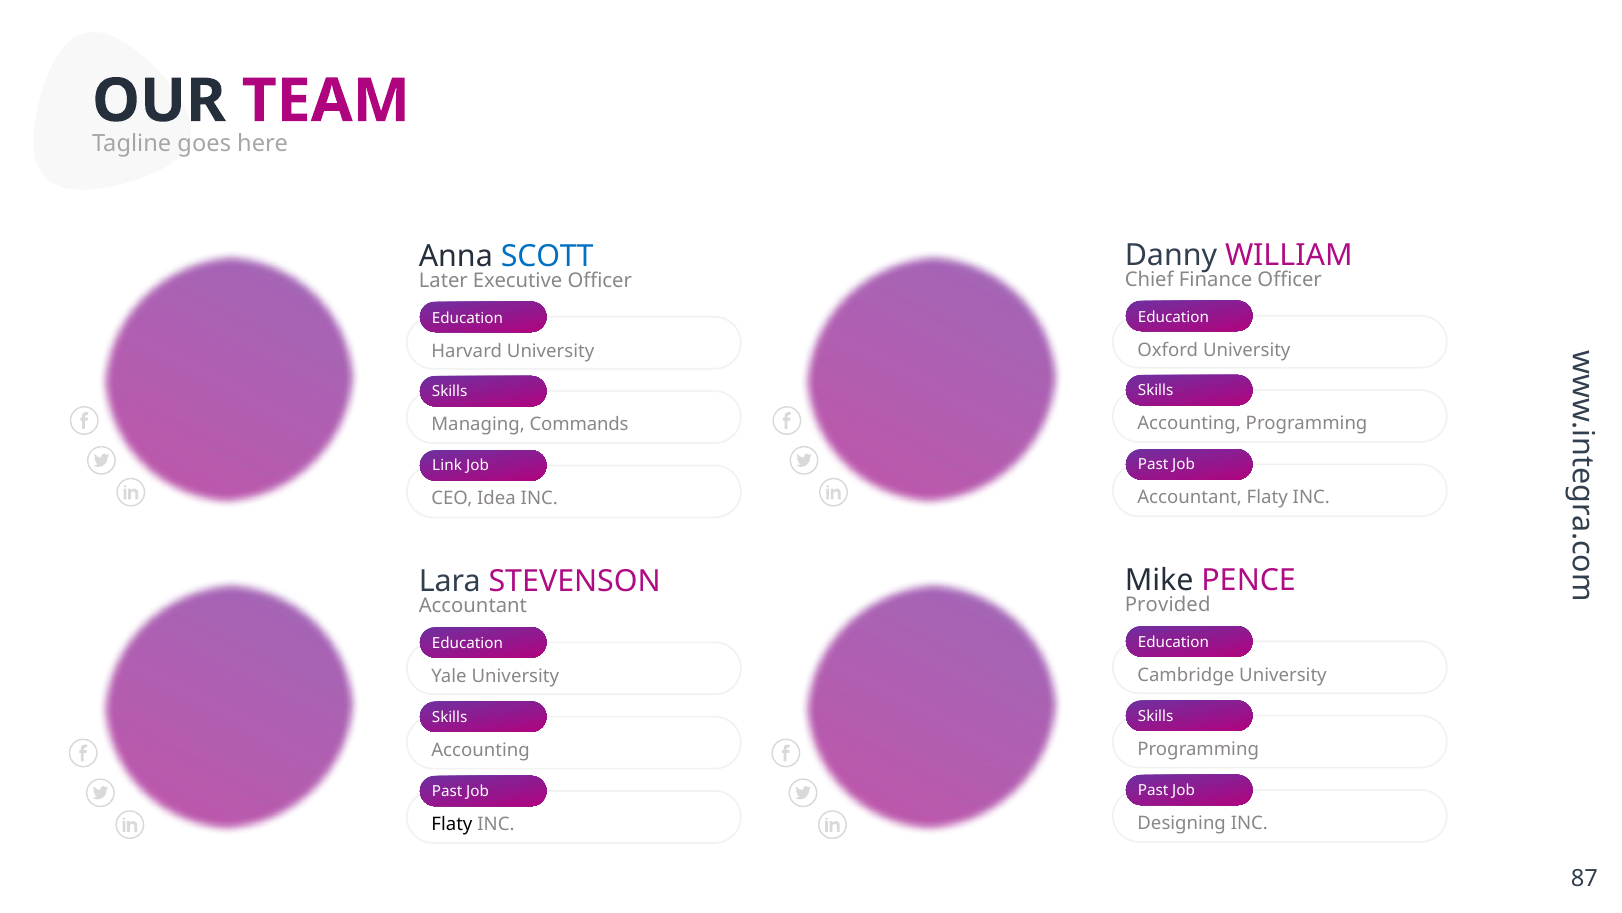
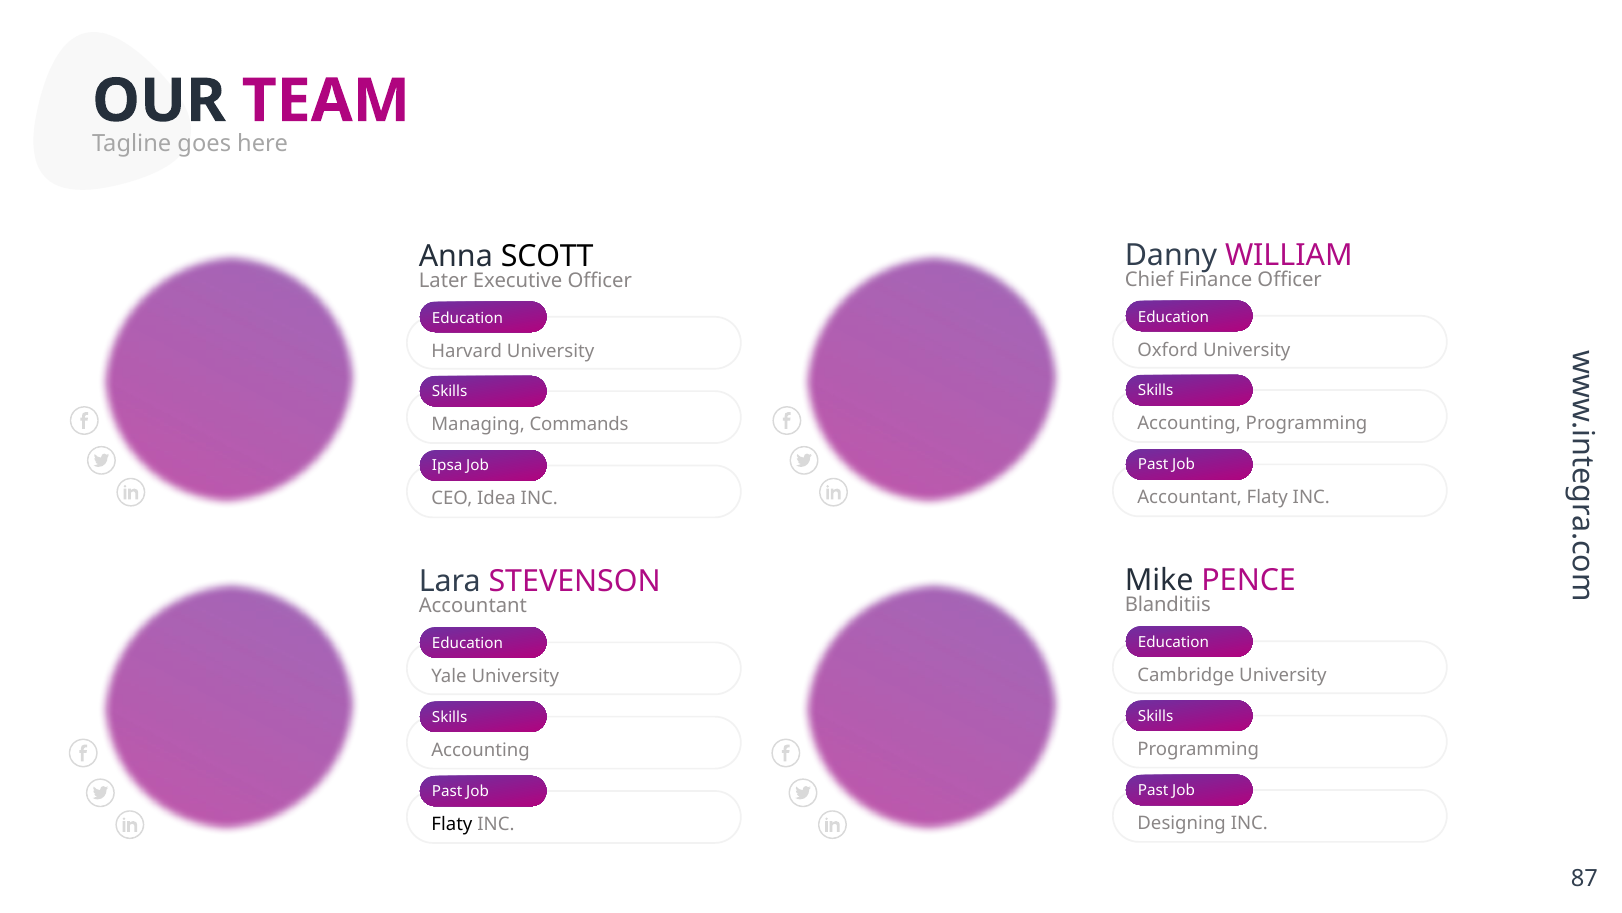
SCOTT colour: blue -> black (547, 256)
Link: Link -> Ipsa (447, 465)
Provided: Provided -> Blanditiis (1168, 605)
